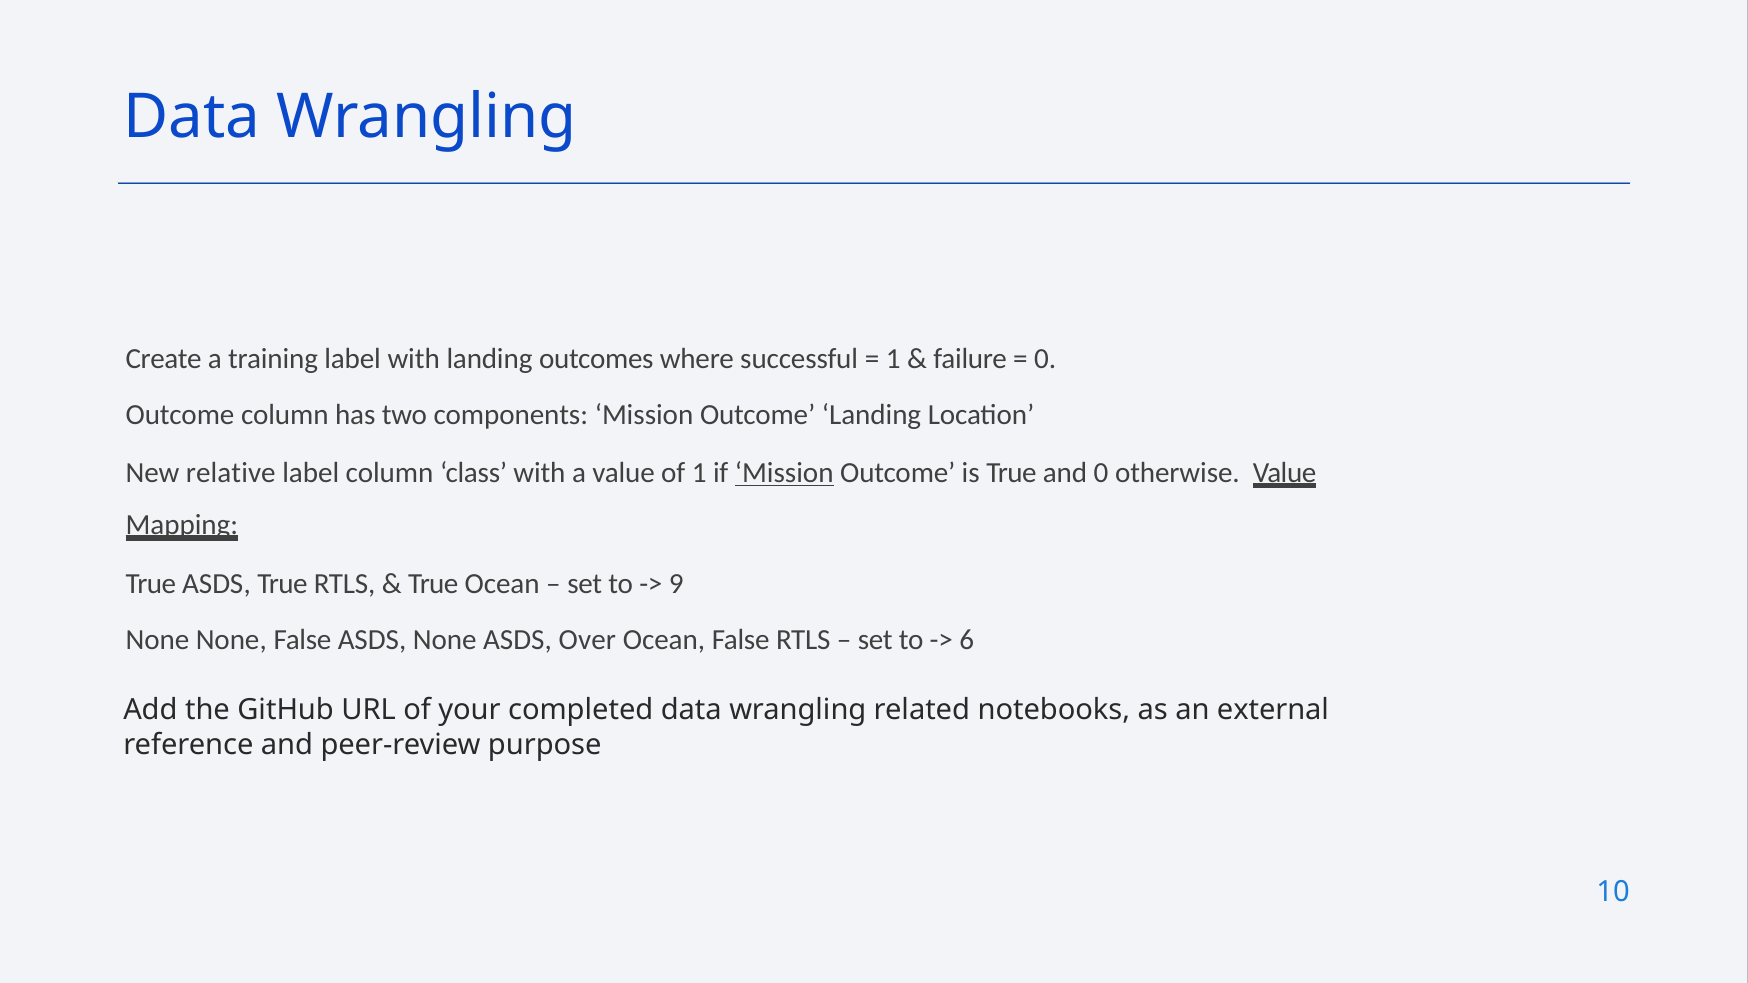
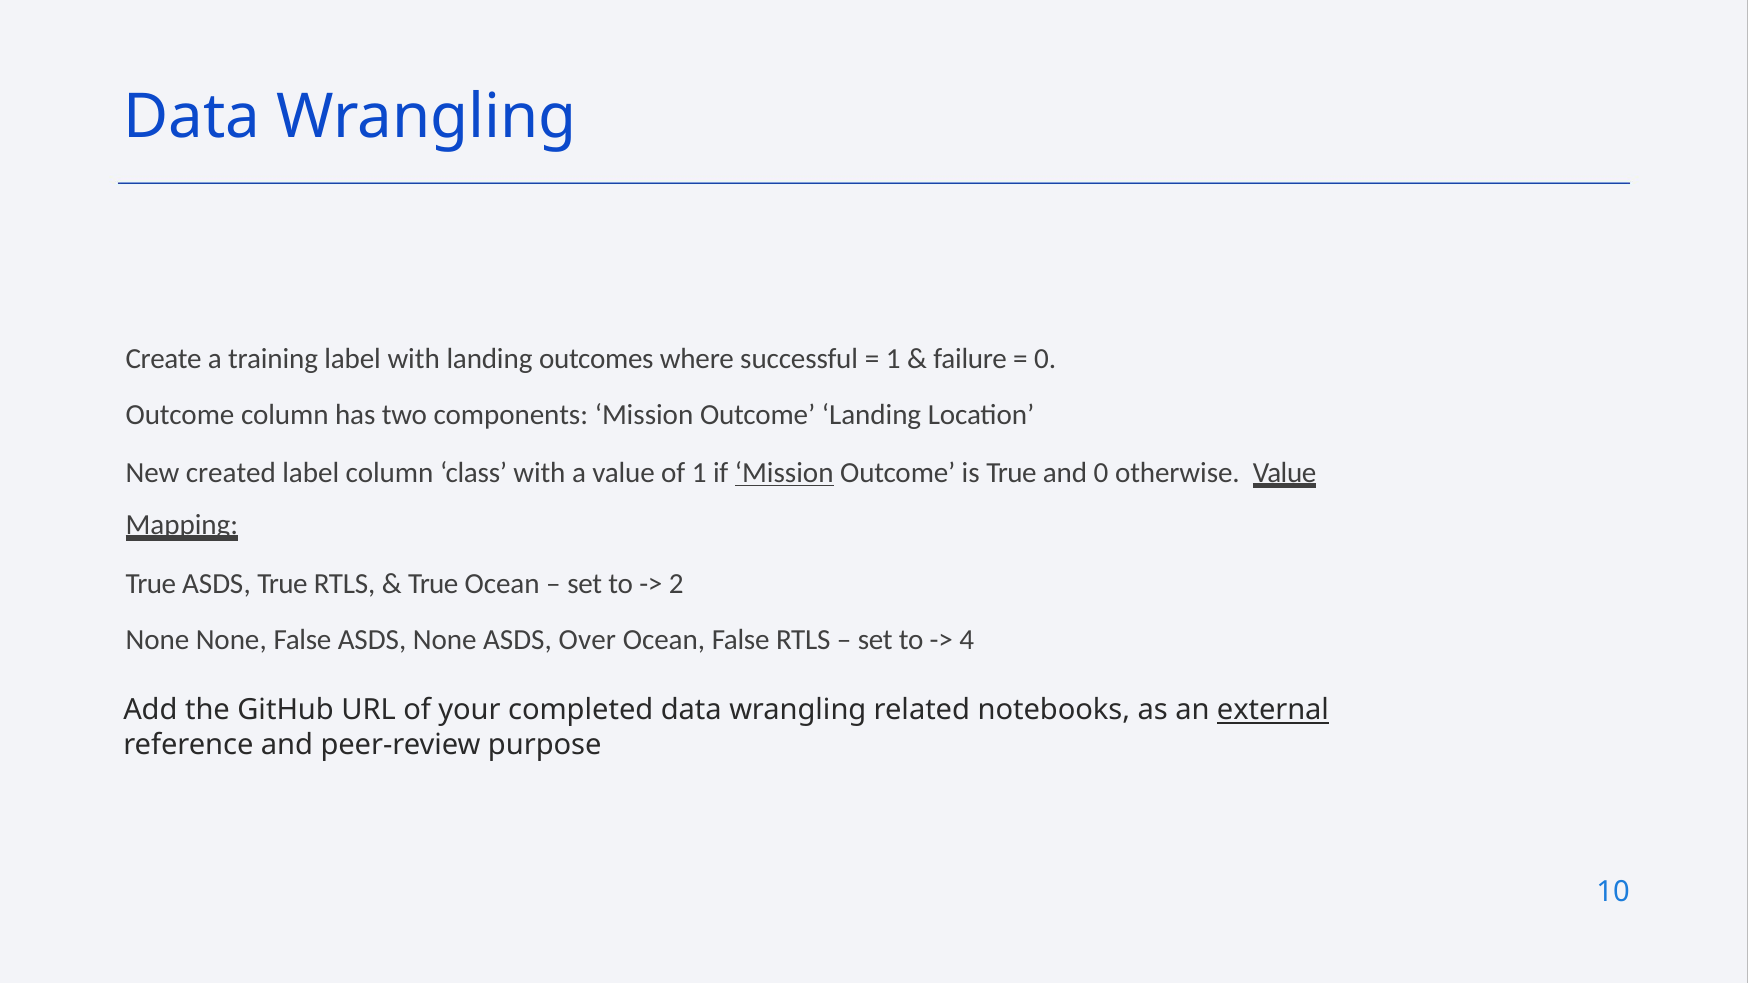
relative: relative -> created (231, 473)
9: 9 -> 2 (676, 584)
6: 6 -> 4 (967, 640)
external underline: none -> present (1273, 710)
